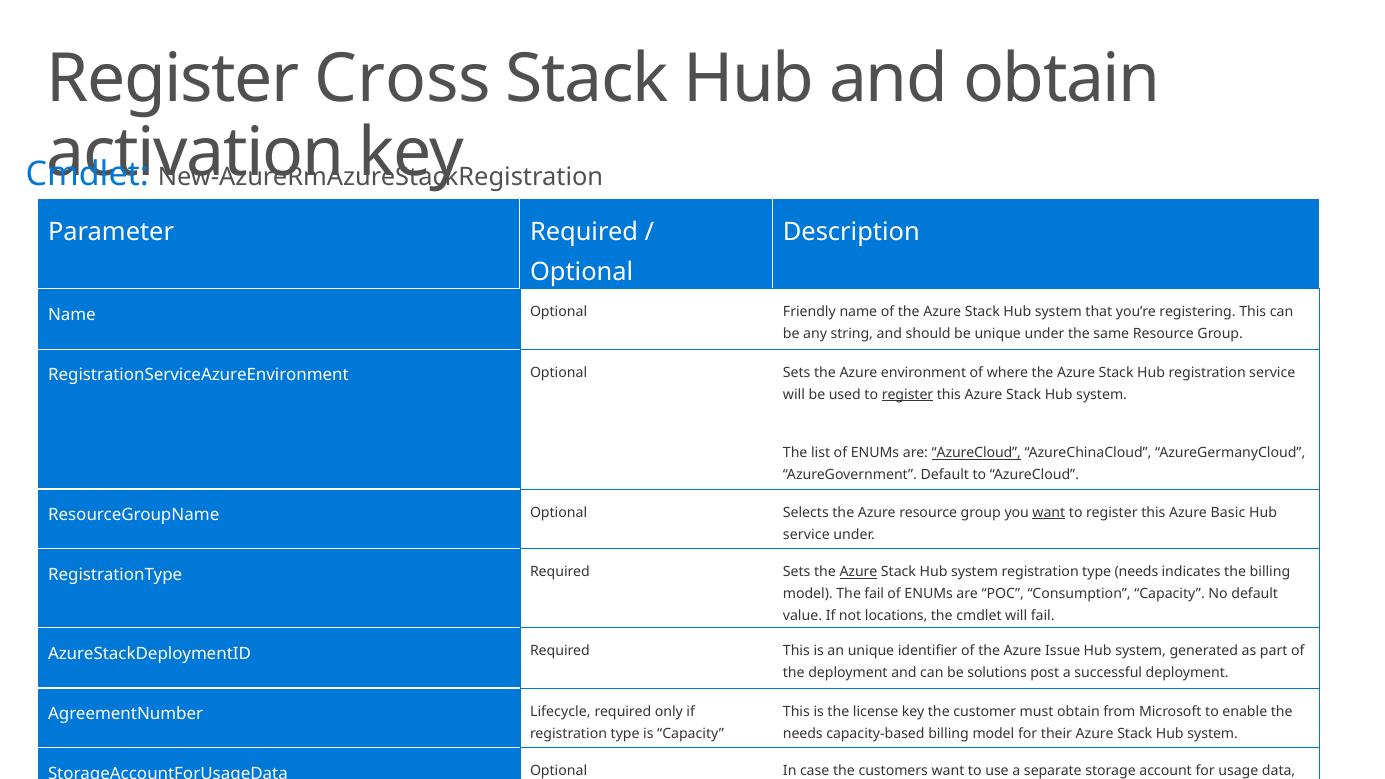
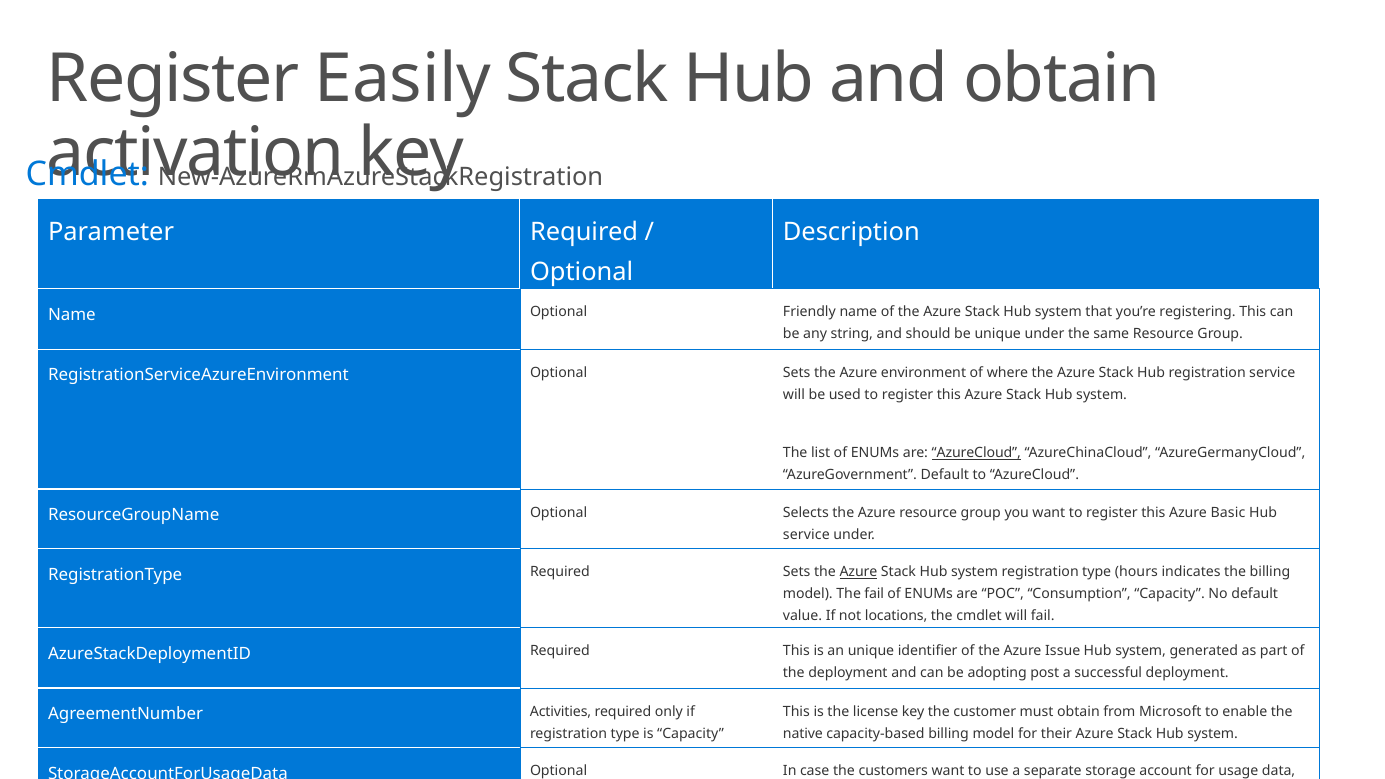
Cross: Cross -> Easily (403, 79)
register underline: present -> none (908, 395)
want underline: present -> none (1049, 512)
type needs: needs -> hours (1136, 572)
solutions: solutions -> adopting (997, 673)
Lifecycle: Lifecycle -> Activities (561, 711)
needs: needs -> native (803, 733)
